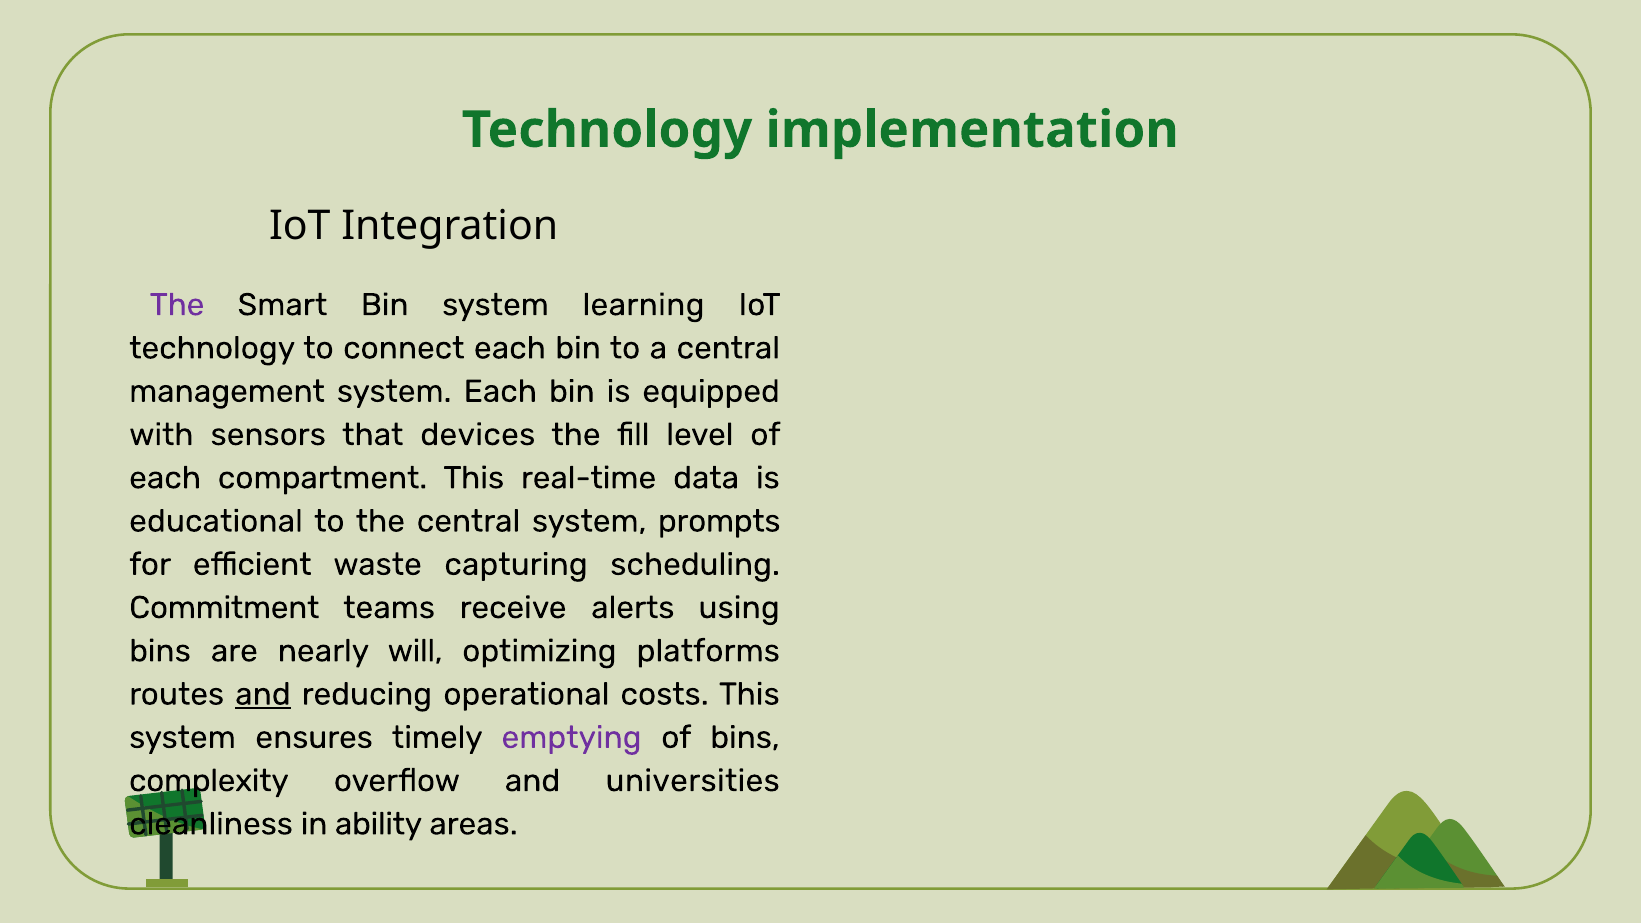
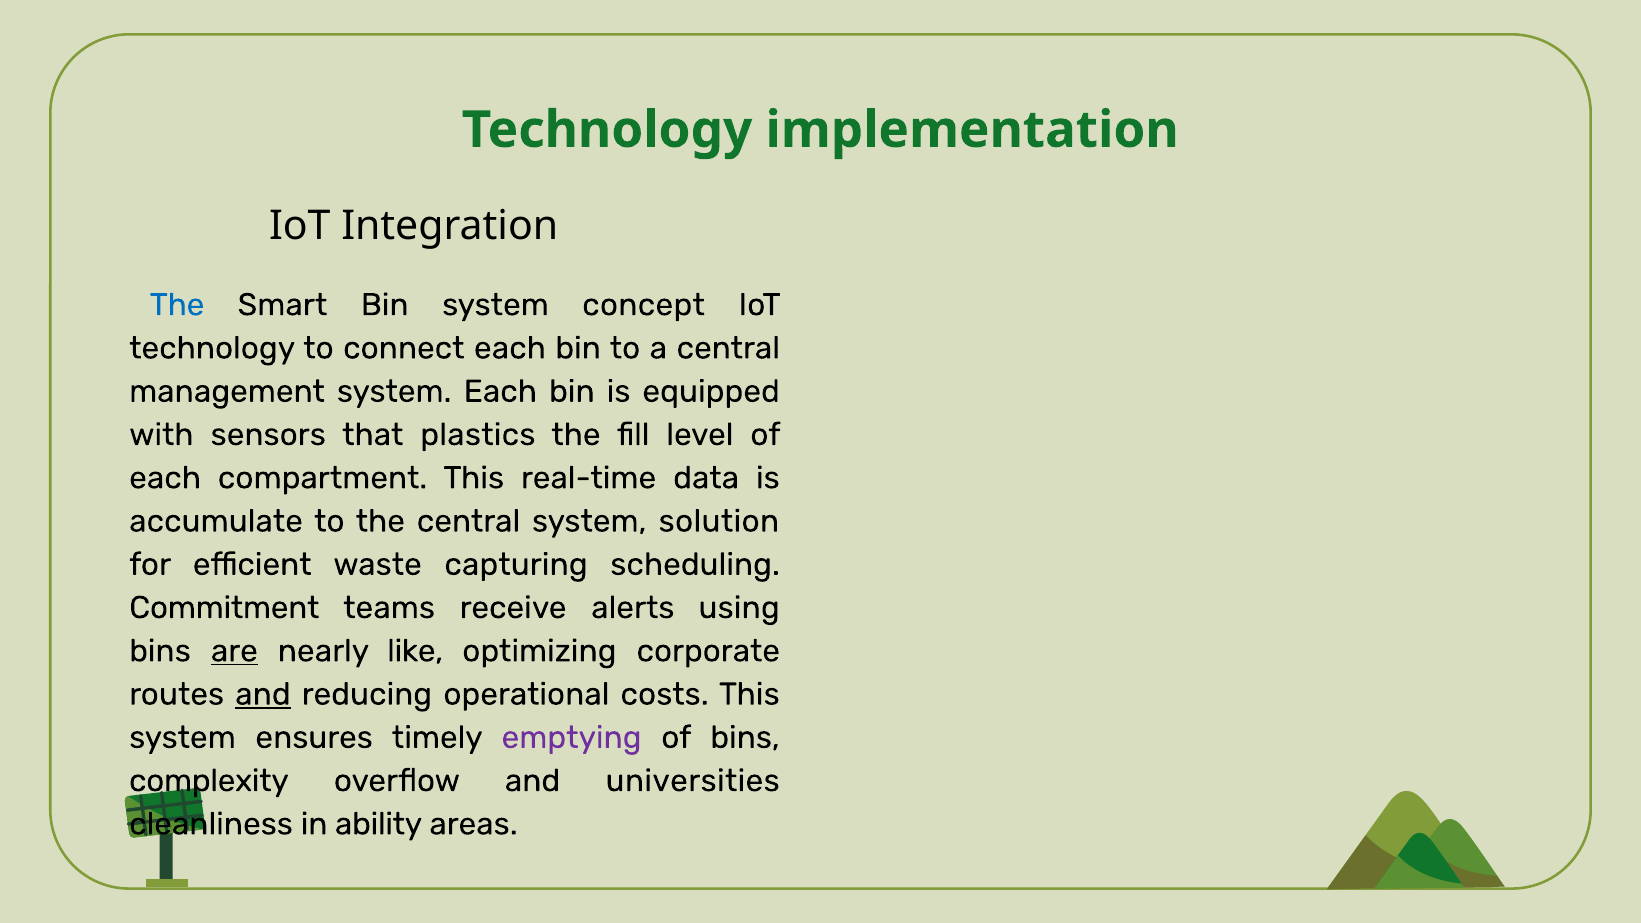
The colour: purple -> blue (177, 305)
learning: learning -> concept (644, 305)
devices: devices -> plastics (478, 435)
educational: educational -> accumulate (216, 521)
prompts: prompts -> solution (719, 521)
are underline: none -> present (234, 651)
will: will -> like (415, 651)
platforms: platforms -> corporate (708, 651)
